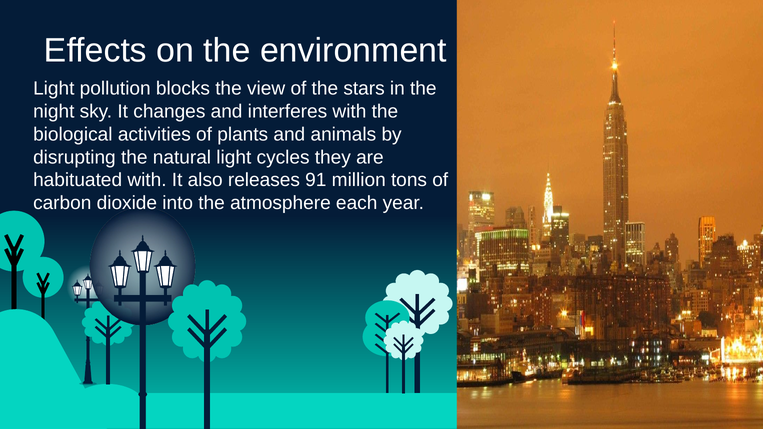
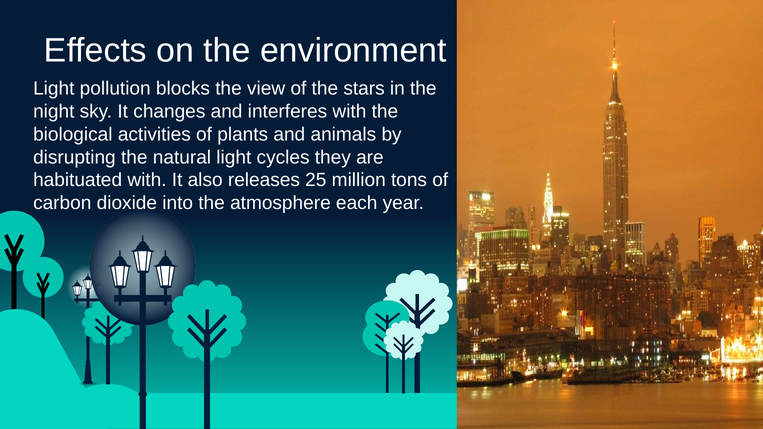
91: 91 -> 25 (316, 180)
